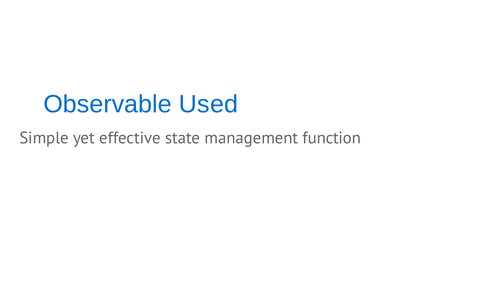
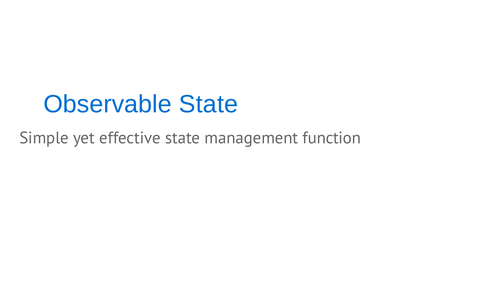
Observable Used: Used -> State (208, 104)
